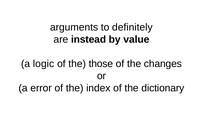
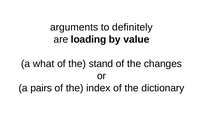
instead: instead -> loading (89, 40)
logic: logic -> what (44, 64)
those: those -> stand (101, 64)
error: error -> pairs (41, 88)
